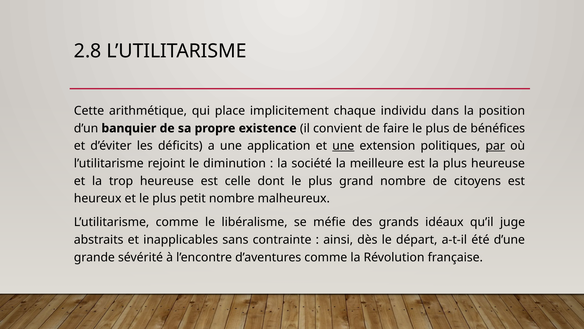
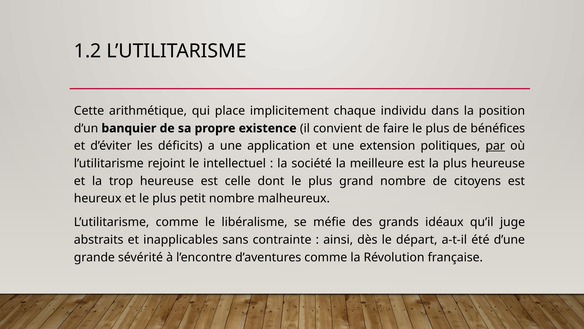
2.8: 2.8 -> 1.2 (88, 51)
une underline: present -> none (343, 146)
diminution: diminution -> intellectuel (235, 163)
